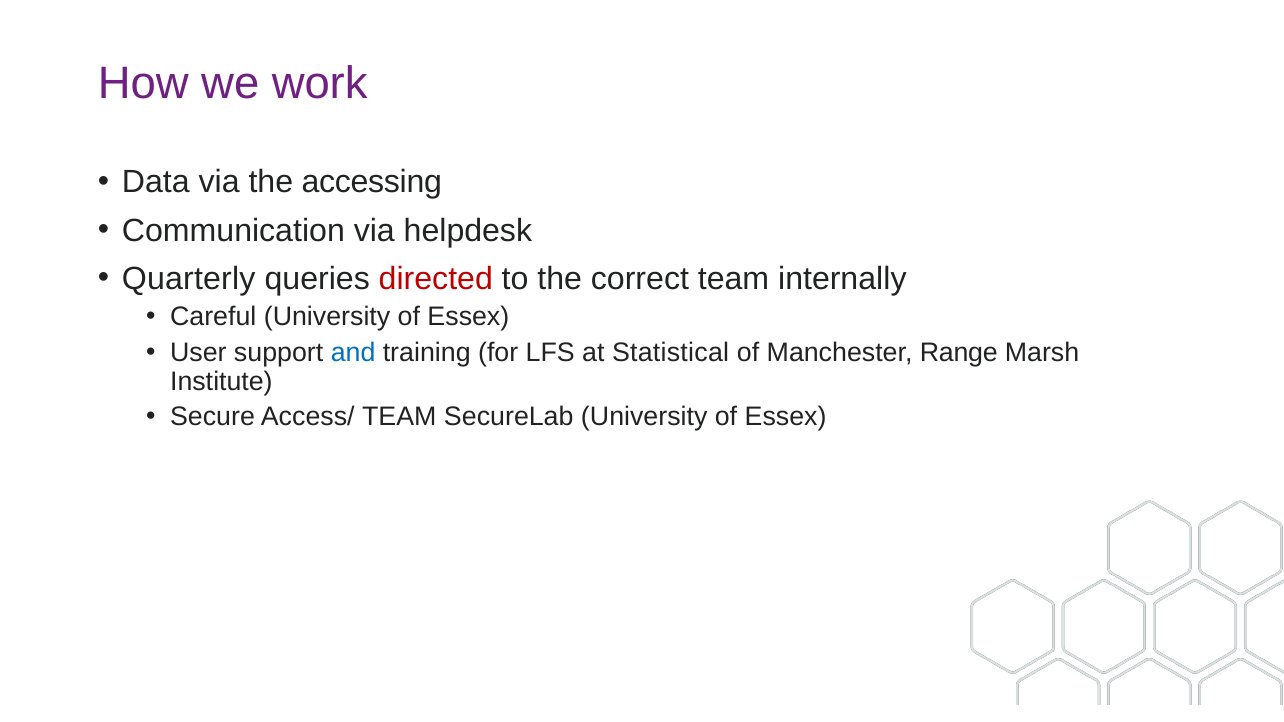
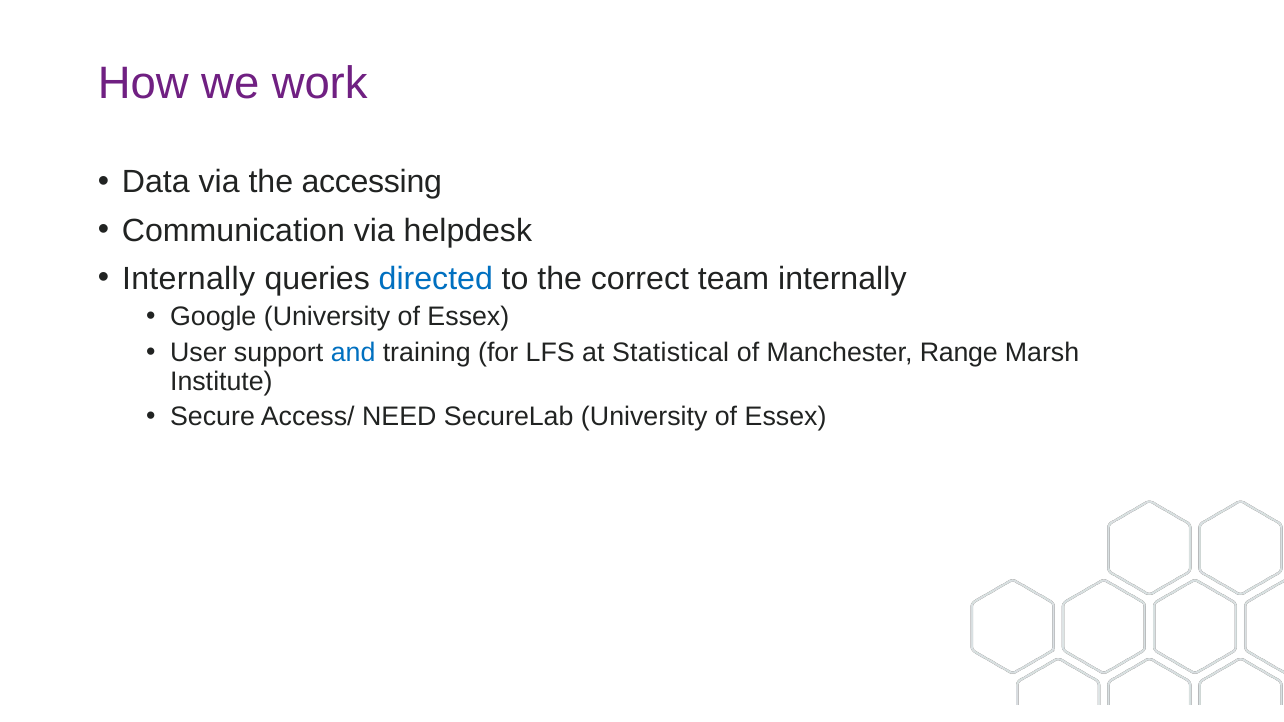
Quarterly: Quarterly -> Internally (189, 279)
directed colour: red -> blue (436, 279)
Careful: Careful -> Google (213, 317)
Access/ TEAM: TEAM -> NEED (399, 417)
